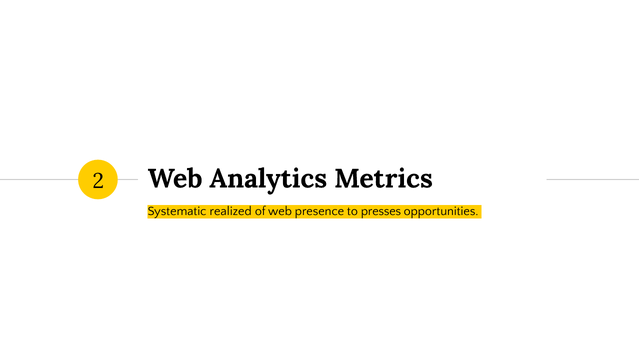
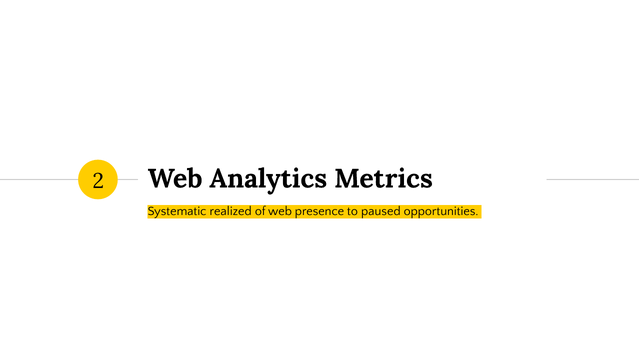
presses: presses -> paused (381, 211)
